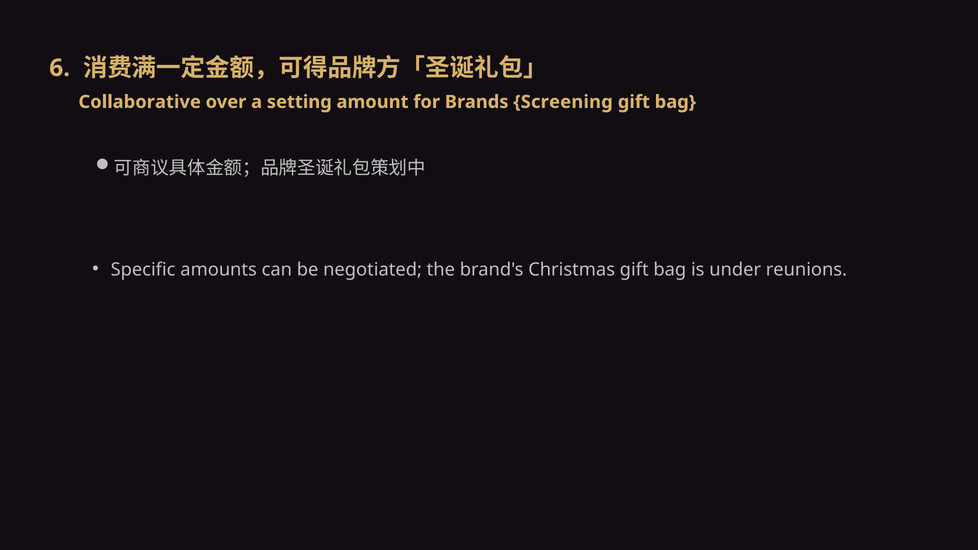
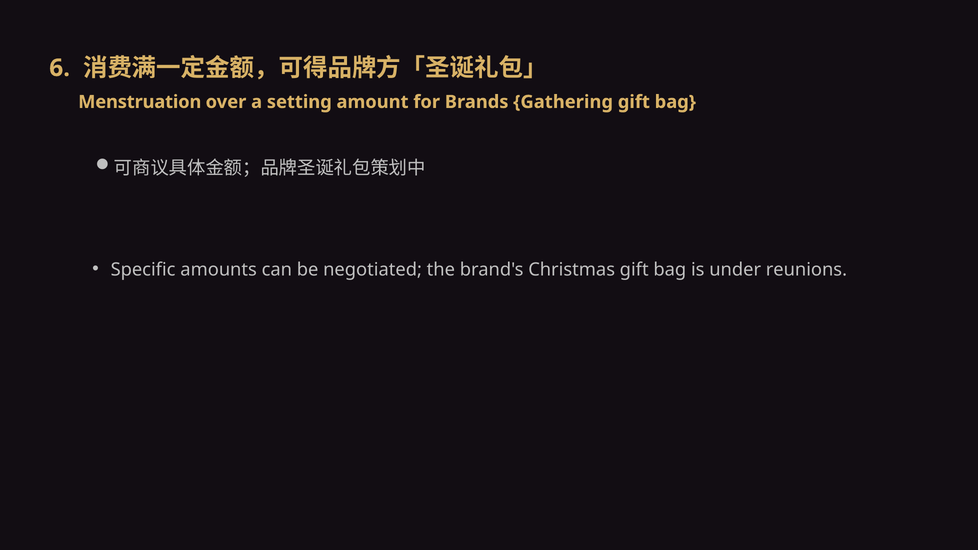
Collaborative: Collaborative -> Menstruation (140, 102)
Screening: Screening -> Gathering (563, 102)
